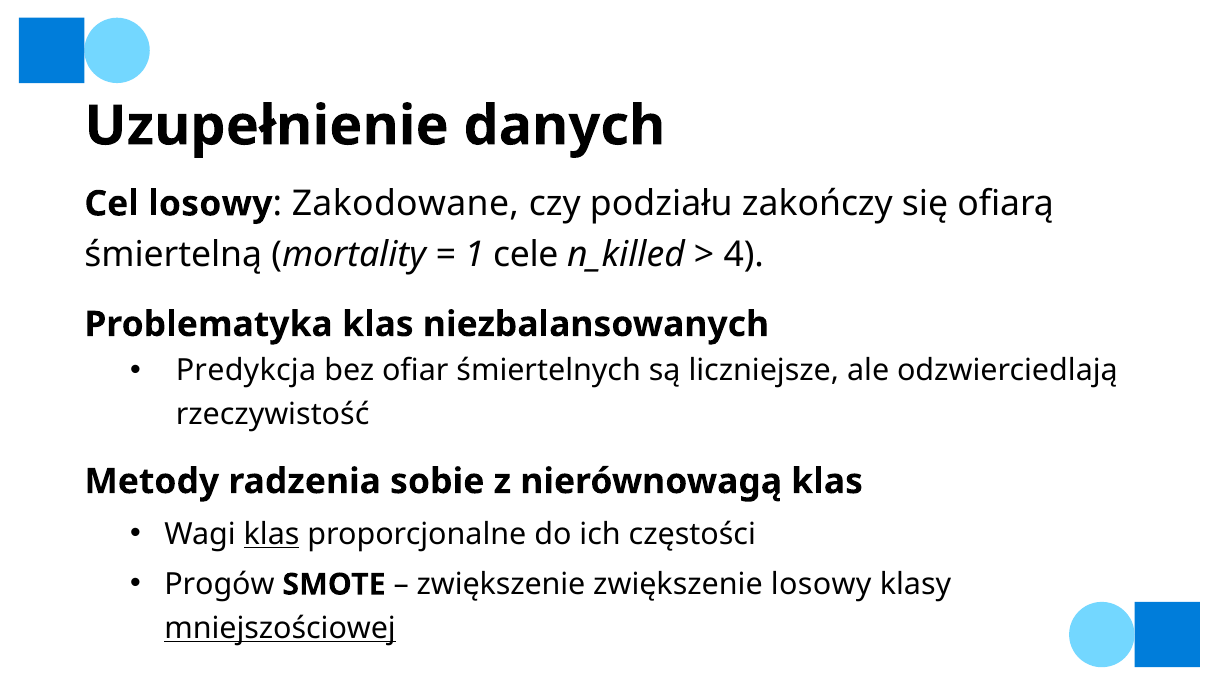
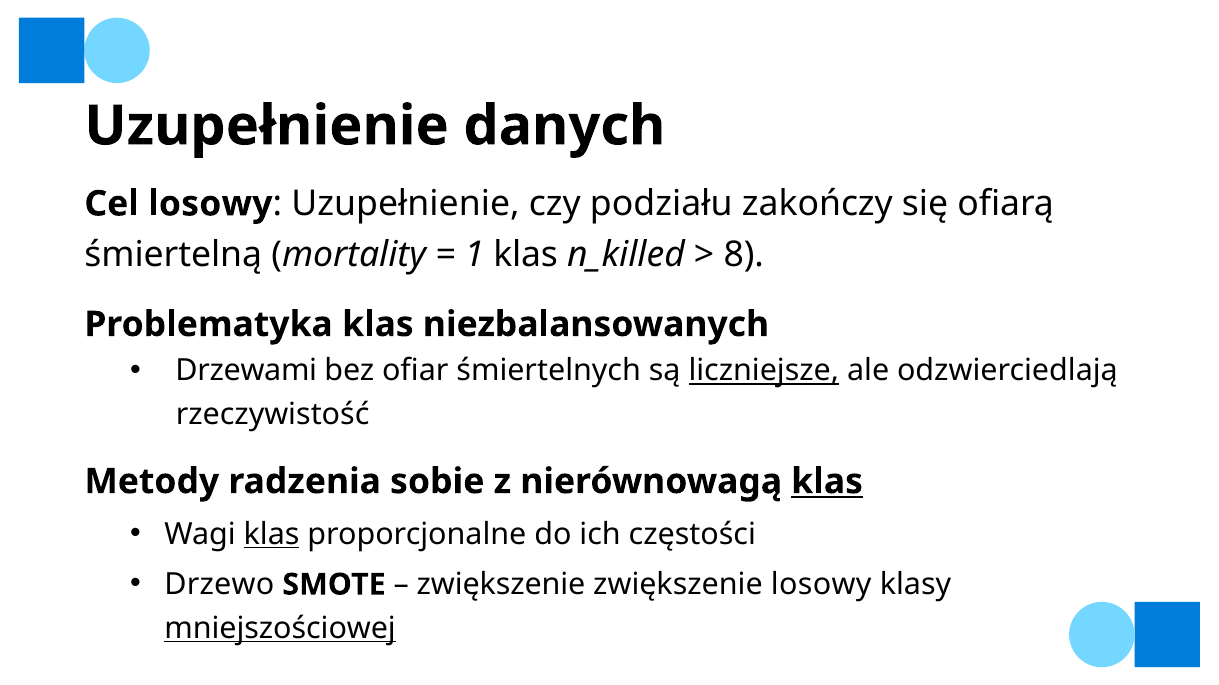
Zakodowane: Zakodowane -> Uzupełnienie (406, 204)
1 cele: cele -> klas (526, 255)
4: 4 -> 8 (744, 255)
Predykcja: Predykcja -> Drzewami (246, 371)
liczniejsze underline: none -> present (764, 371)
klas underline: none -> present (827, 482)
Progów: Progów -> Drzewo (219, 585)
